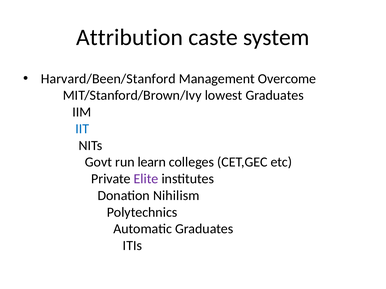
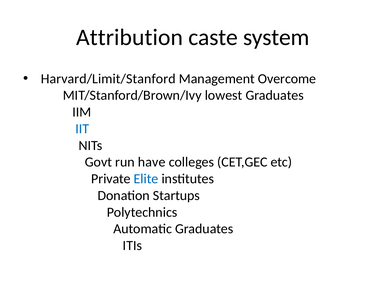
Harvard/Been/Stanford: Harvard/Been/Stanford -> Harvard/Limit/Stanford (108, 79)
learn: learn -> have (152, 162)
Elite colour: purple -> blue (146, 179)
Nihilism: Nihilism -> Startups (176, 196)
